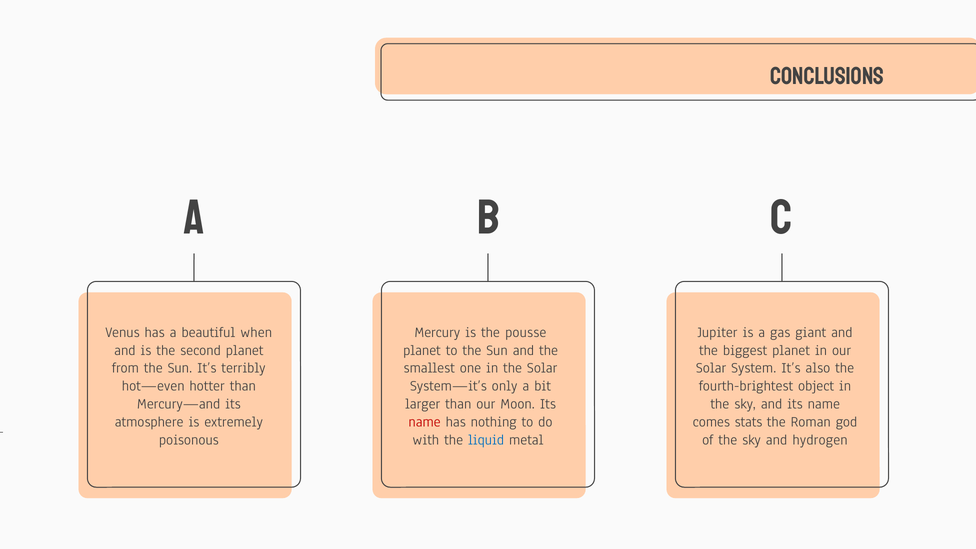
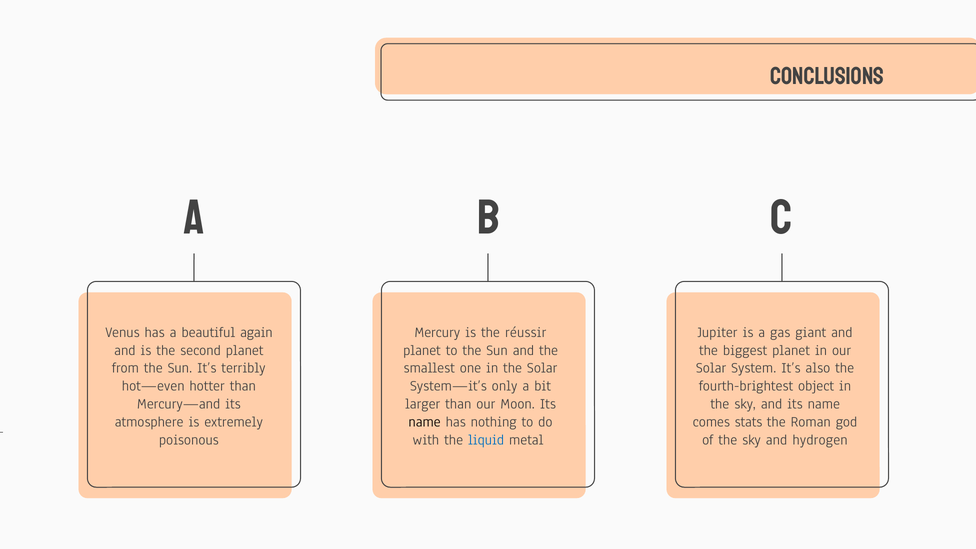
when: when -> again (256, 332)
pousse: pousse -> réussir (526, 332)
name colour: red -> black (425, 422)
